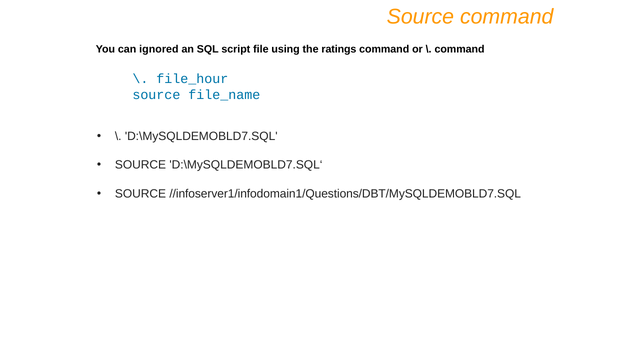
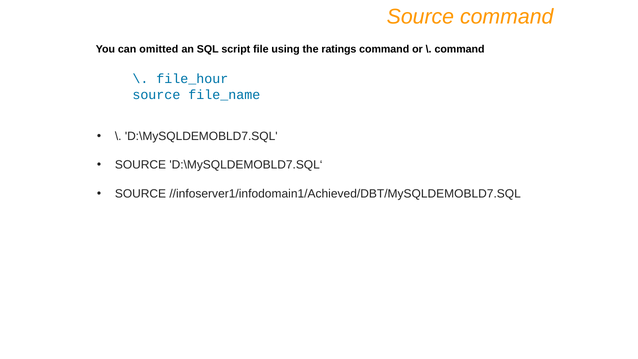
ignored: ignored -> omitted (159, 49)
//infoserver1/infodomain1/Questions/DBT/MySQLDEMOBLD7.SQL: //infoserver1/infodomain1/Questions/DBT/MySQLDEMOBLD7.SQL -> //infoserver1/infodomain1/Achieved/DBT/MySQLDEMOBLD7.SQL (345, 194)
